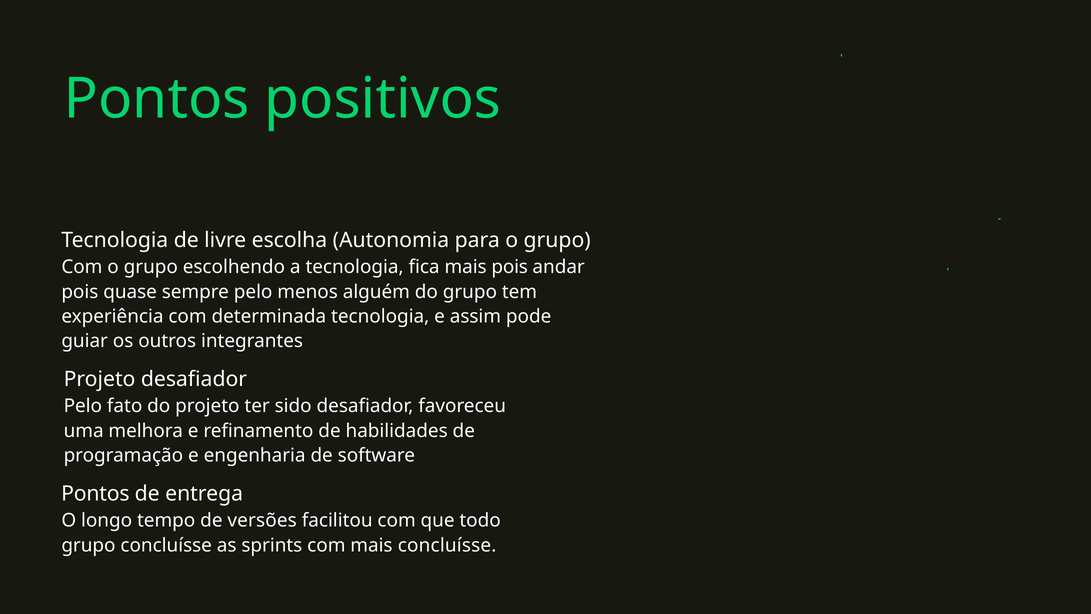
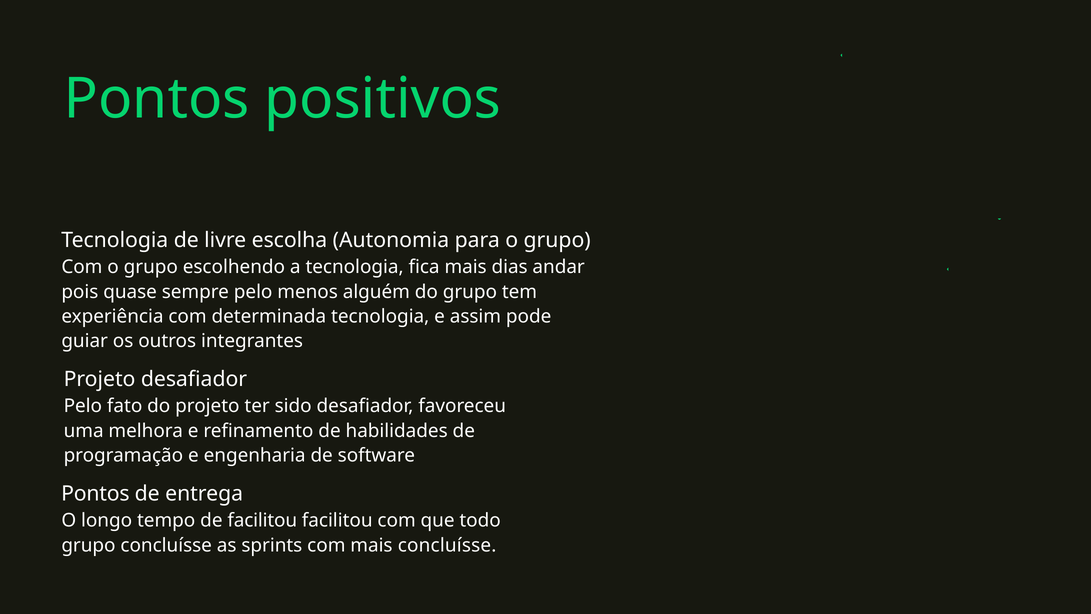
mais pois: pois -> dias (510, 267)
de versões: versões -> facilitou (262, 520)
